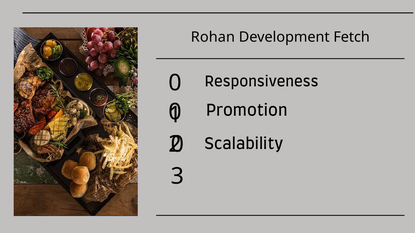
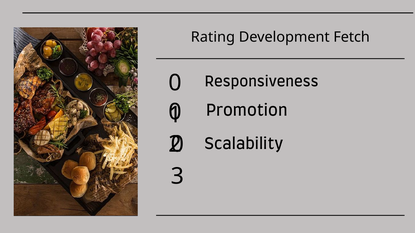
Rohan: Rohan -> Rating (213, 37)
